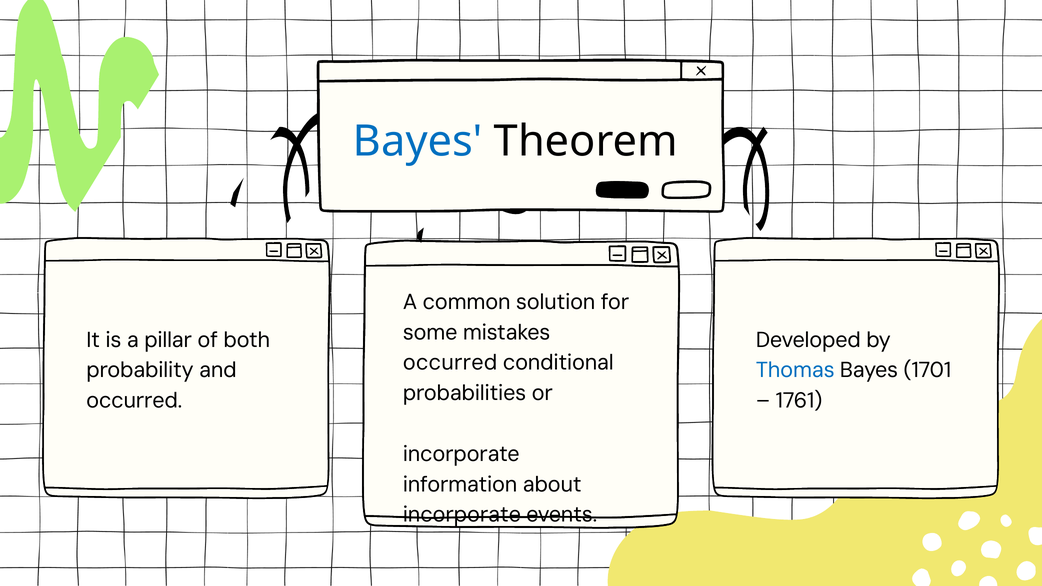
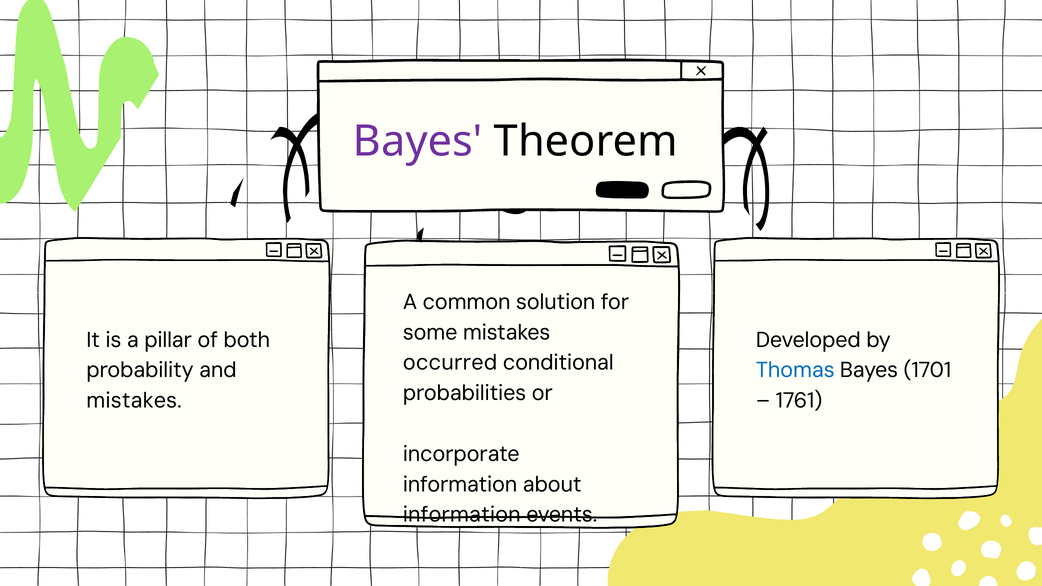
Bayes colour: blue -> purple (418, 141)
occurred: occurred -> mistakes (134, 401)
incorporate: incorporate -> information (462, 515)
